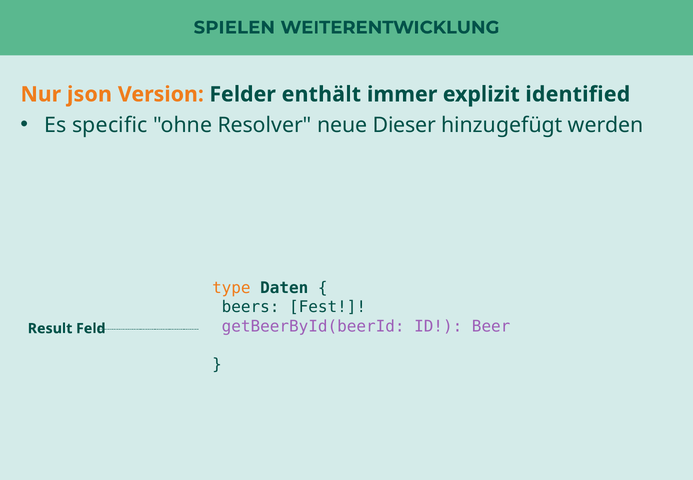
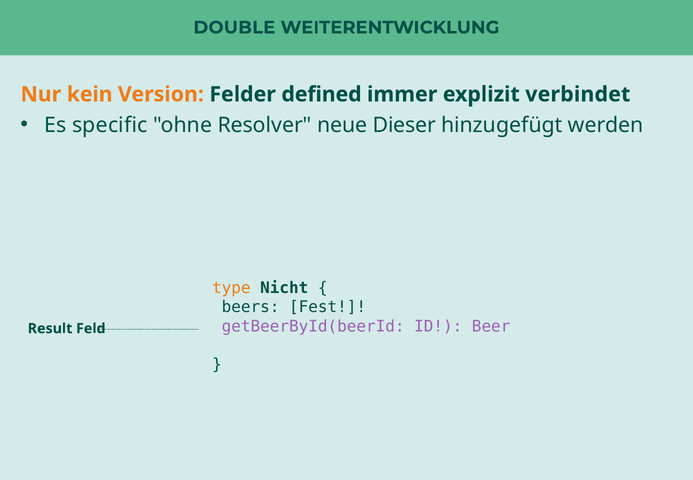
SPIELEN: SPIELEN -> DOUBLE (234, 27)
json: json -> kein (90, 94)
enthält: enthält -> defined (322, 94)
identified: identified -> verbindet (578, 94)
Daten: Daten -> Nicht (284, 288)
